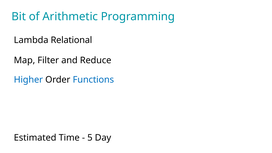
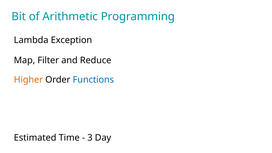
Relational: Relational -> Exception (71, 40)
Higher colour: blue -> orange (28, 80)
5: 5 -> 3 (90, 138)
